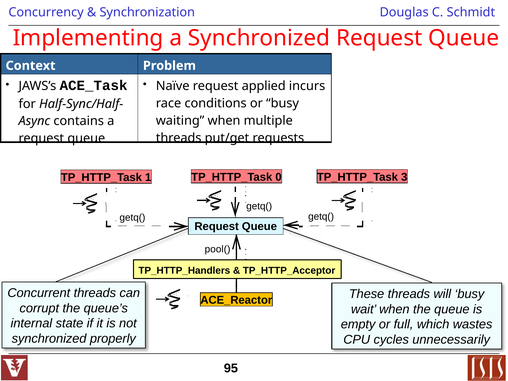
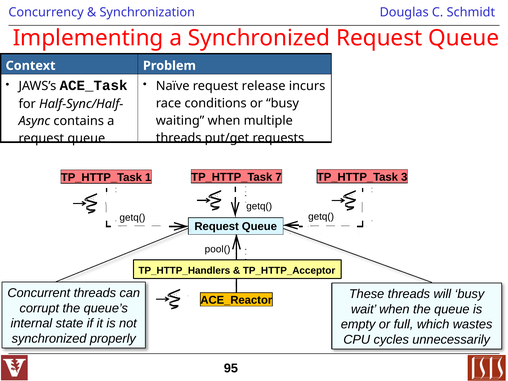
applied: applied -> release (264, 86)
0: 0 -> 7 (279, 177)
